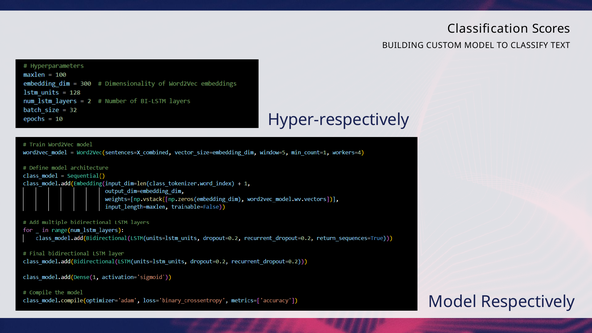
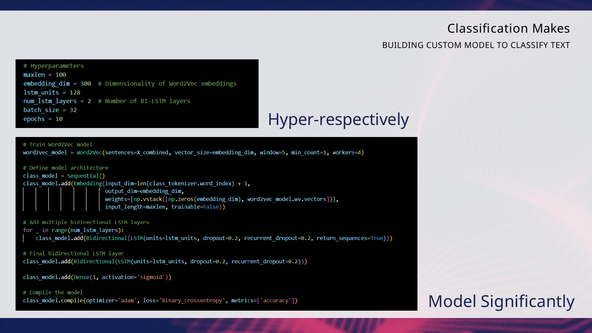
Scores: Scores -> Makes (551, 29)
Respectively: Respectively -> Significantly (528, 302)
